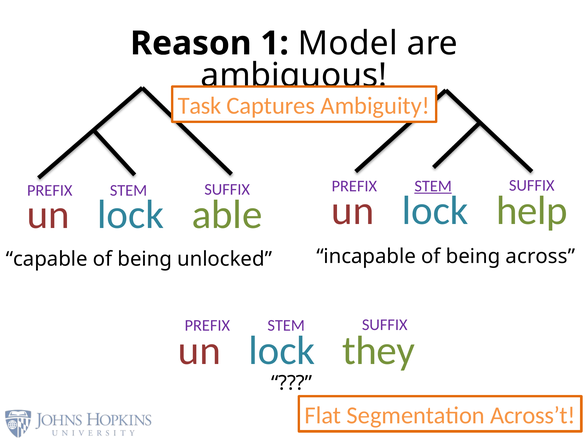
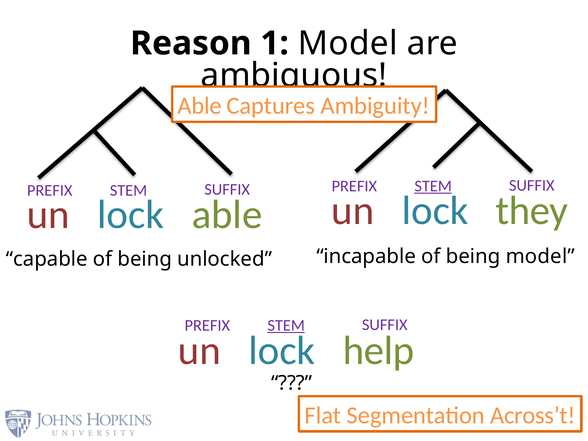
Task: Task -> Able (200, 106)
help: help -> they (532, 211)
being across: across -> model (540, 256)
STEM underline: none -> present (286, 326)
they: they -> help (378, 351)
